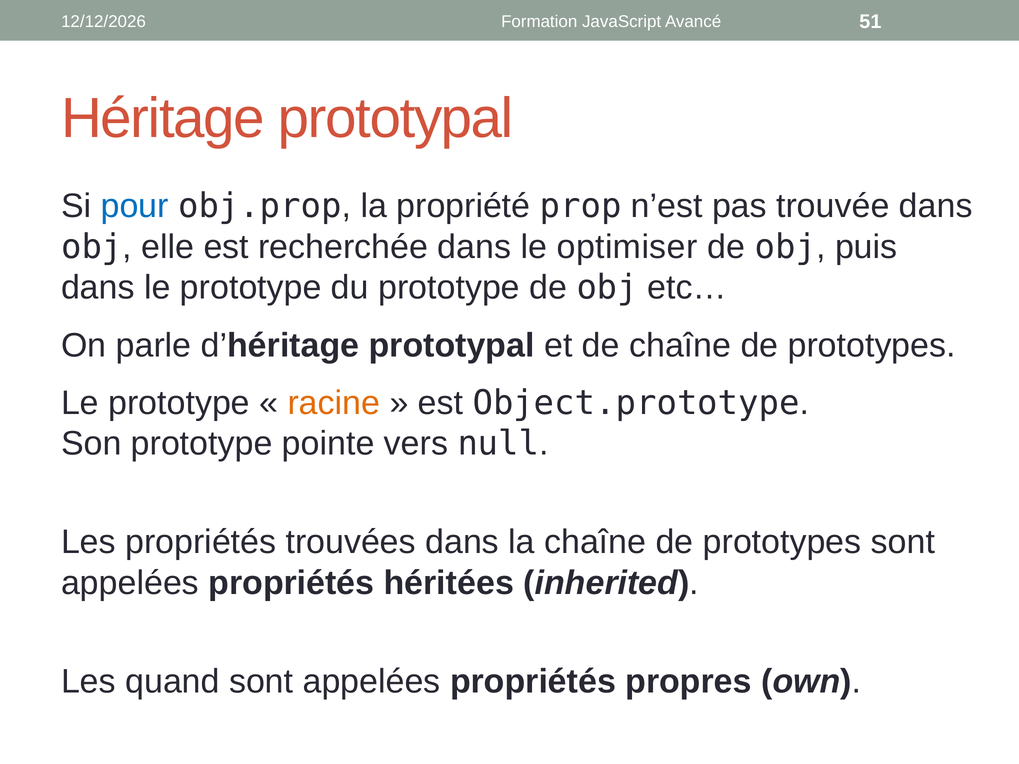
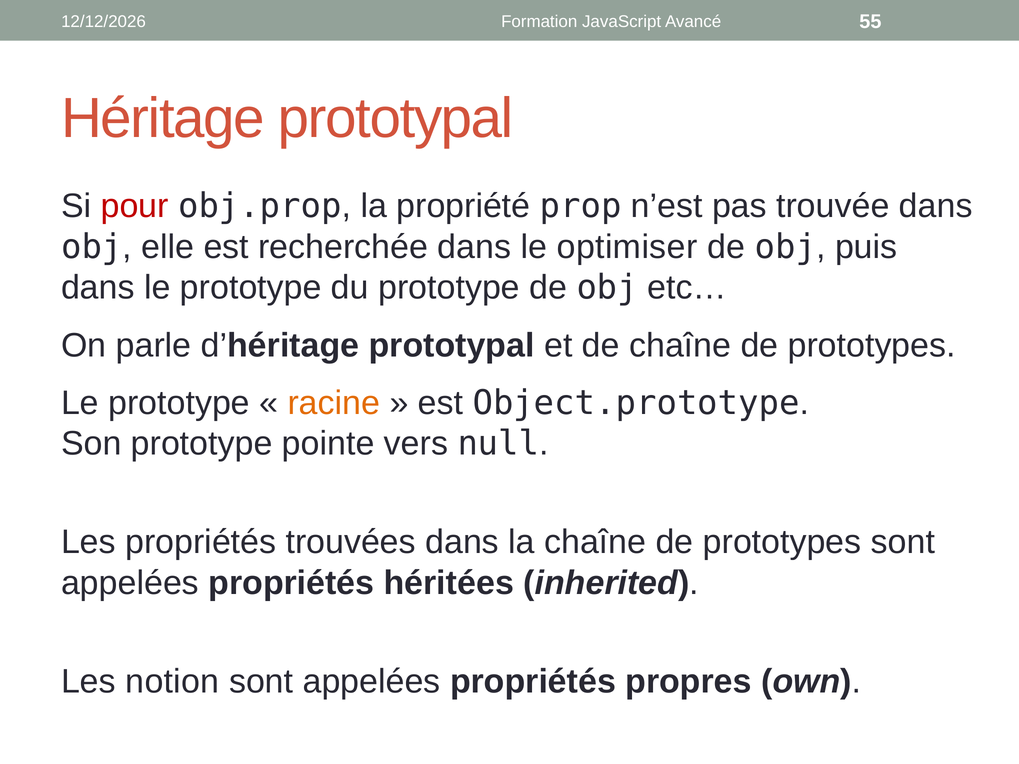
51: 51 -> 55 (870, 22)
pour colour: blue -> red (135, 206)
quand: quand -> notion (172, 682)
